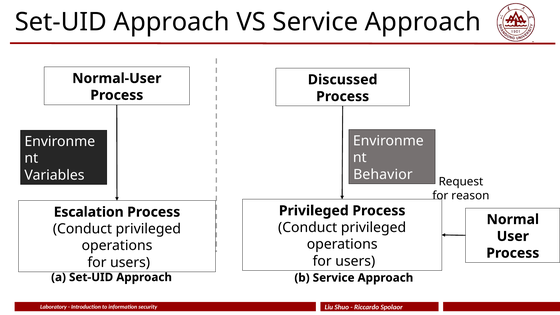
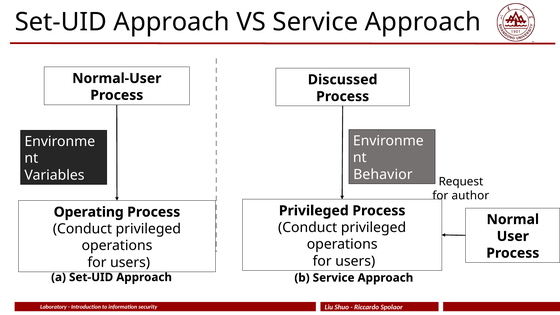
reason: reason -> author (470, 196)
Escalation: Escalation -> Operating (89, 212)
